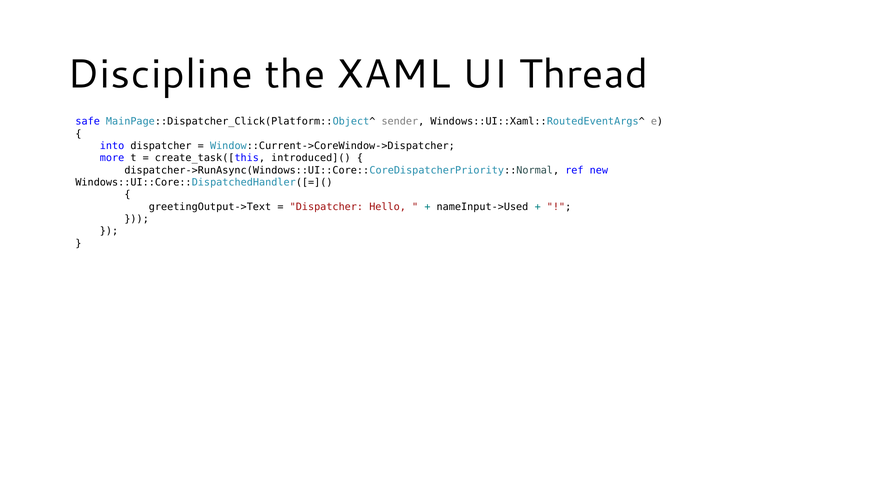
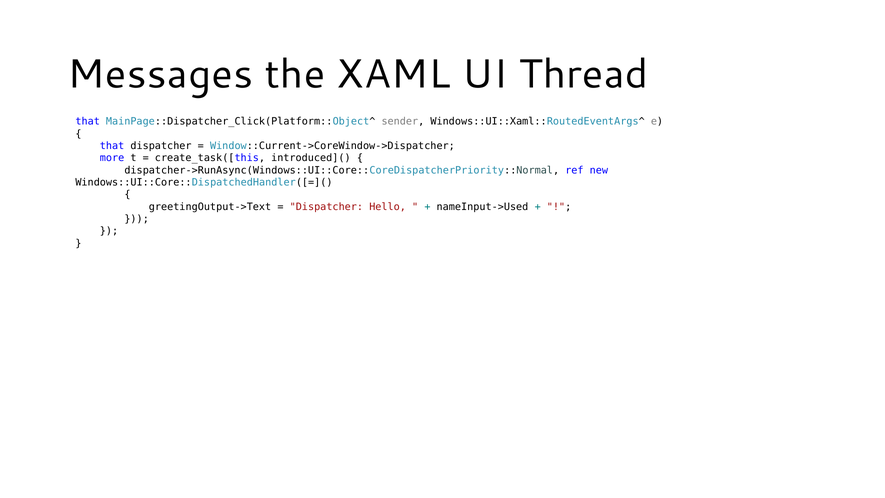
Discipline: Discipline -> Messages (160, 74)
safe: safe -> that (88, 121)
into: into -> that (112, 146)
